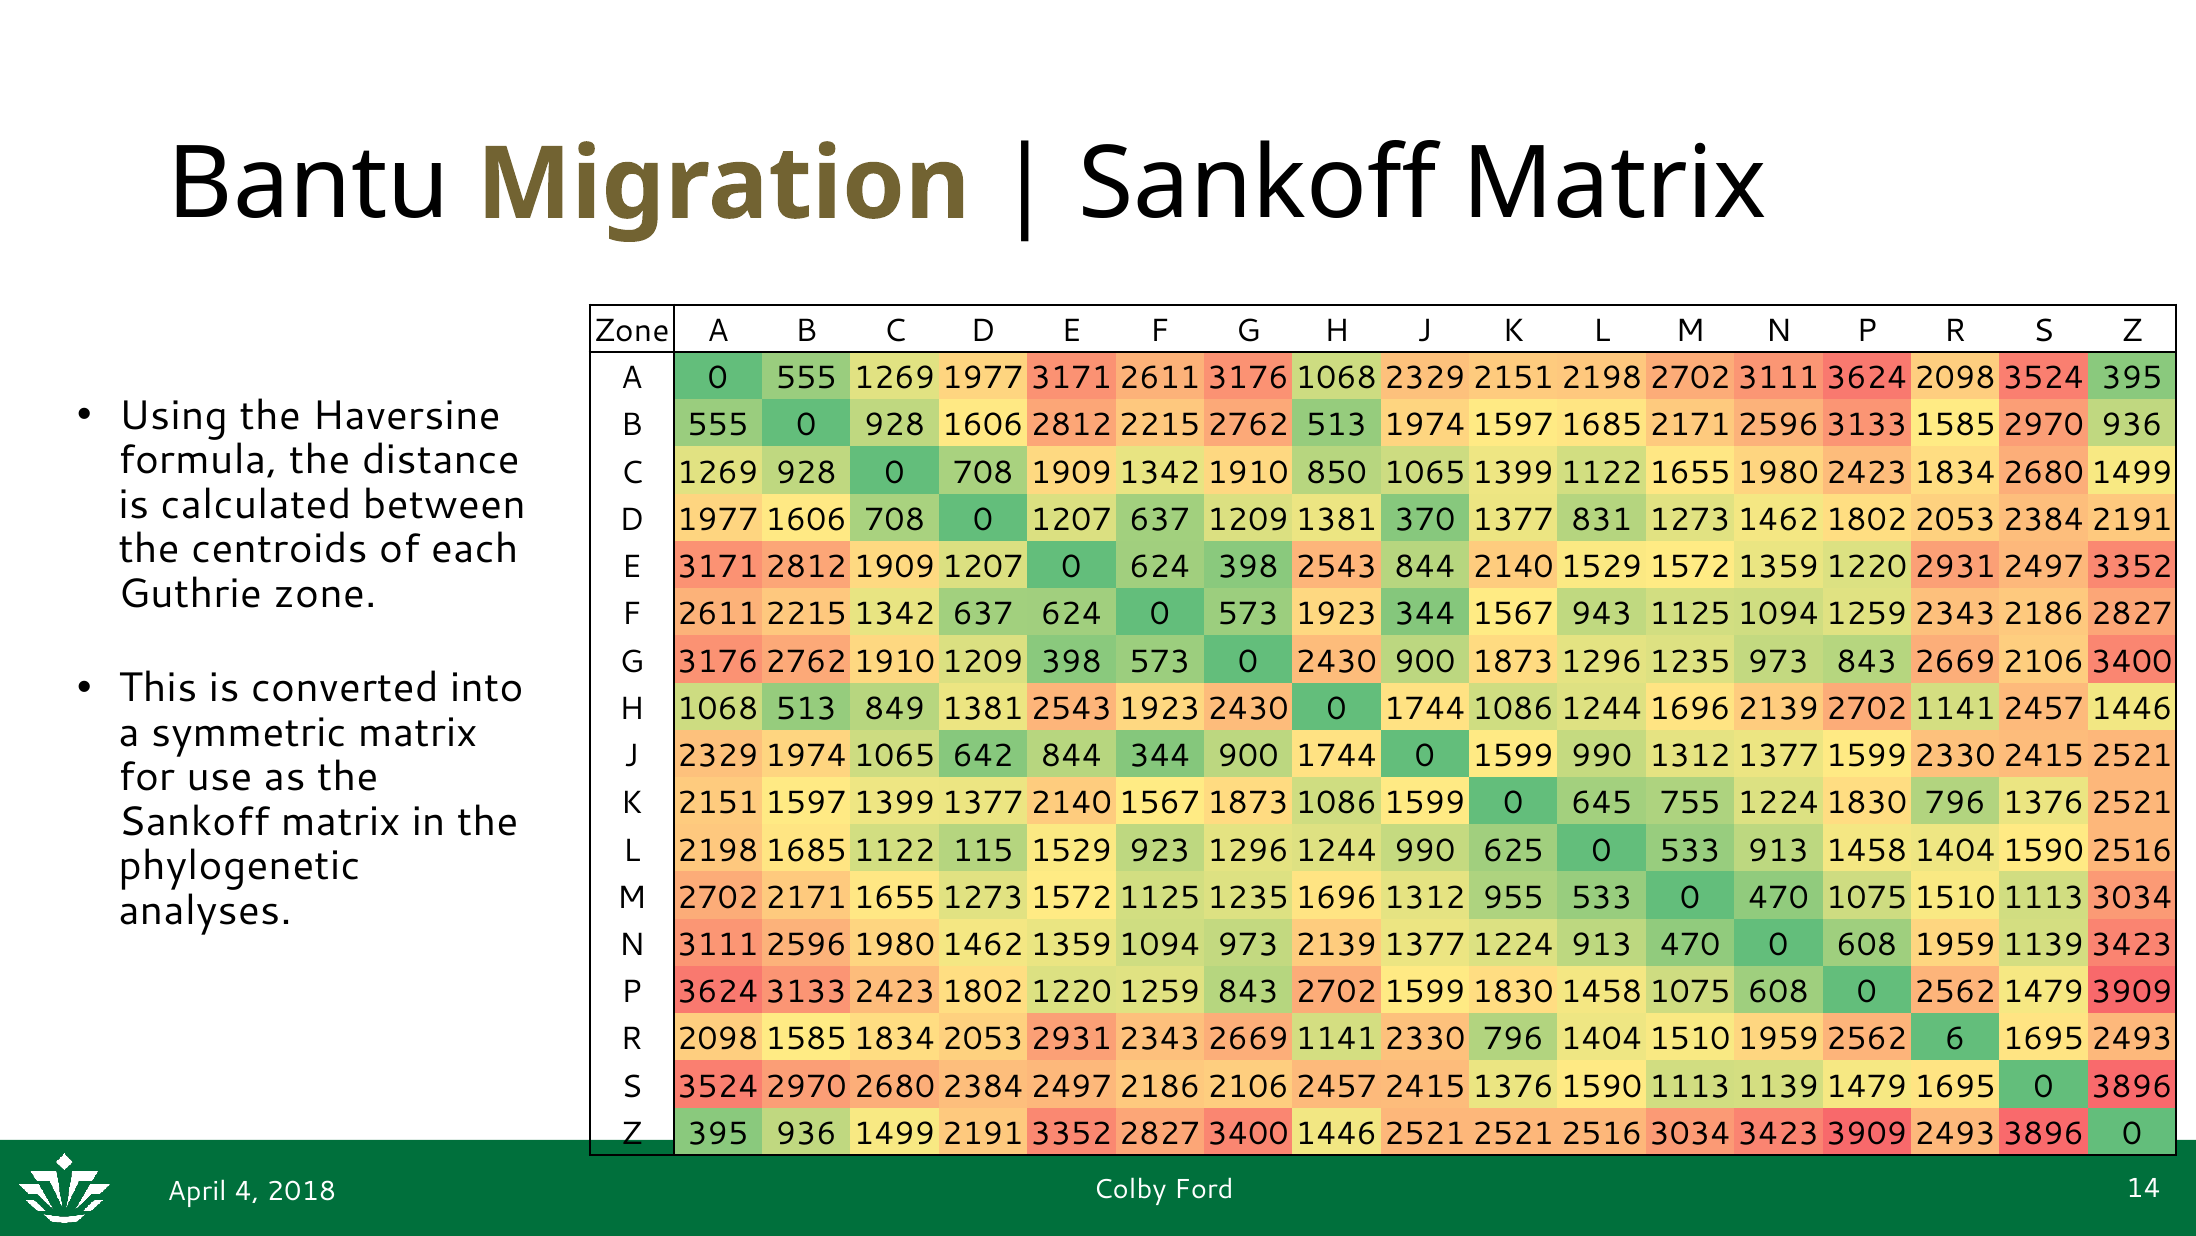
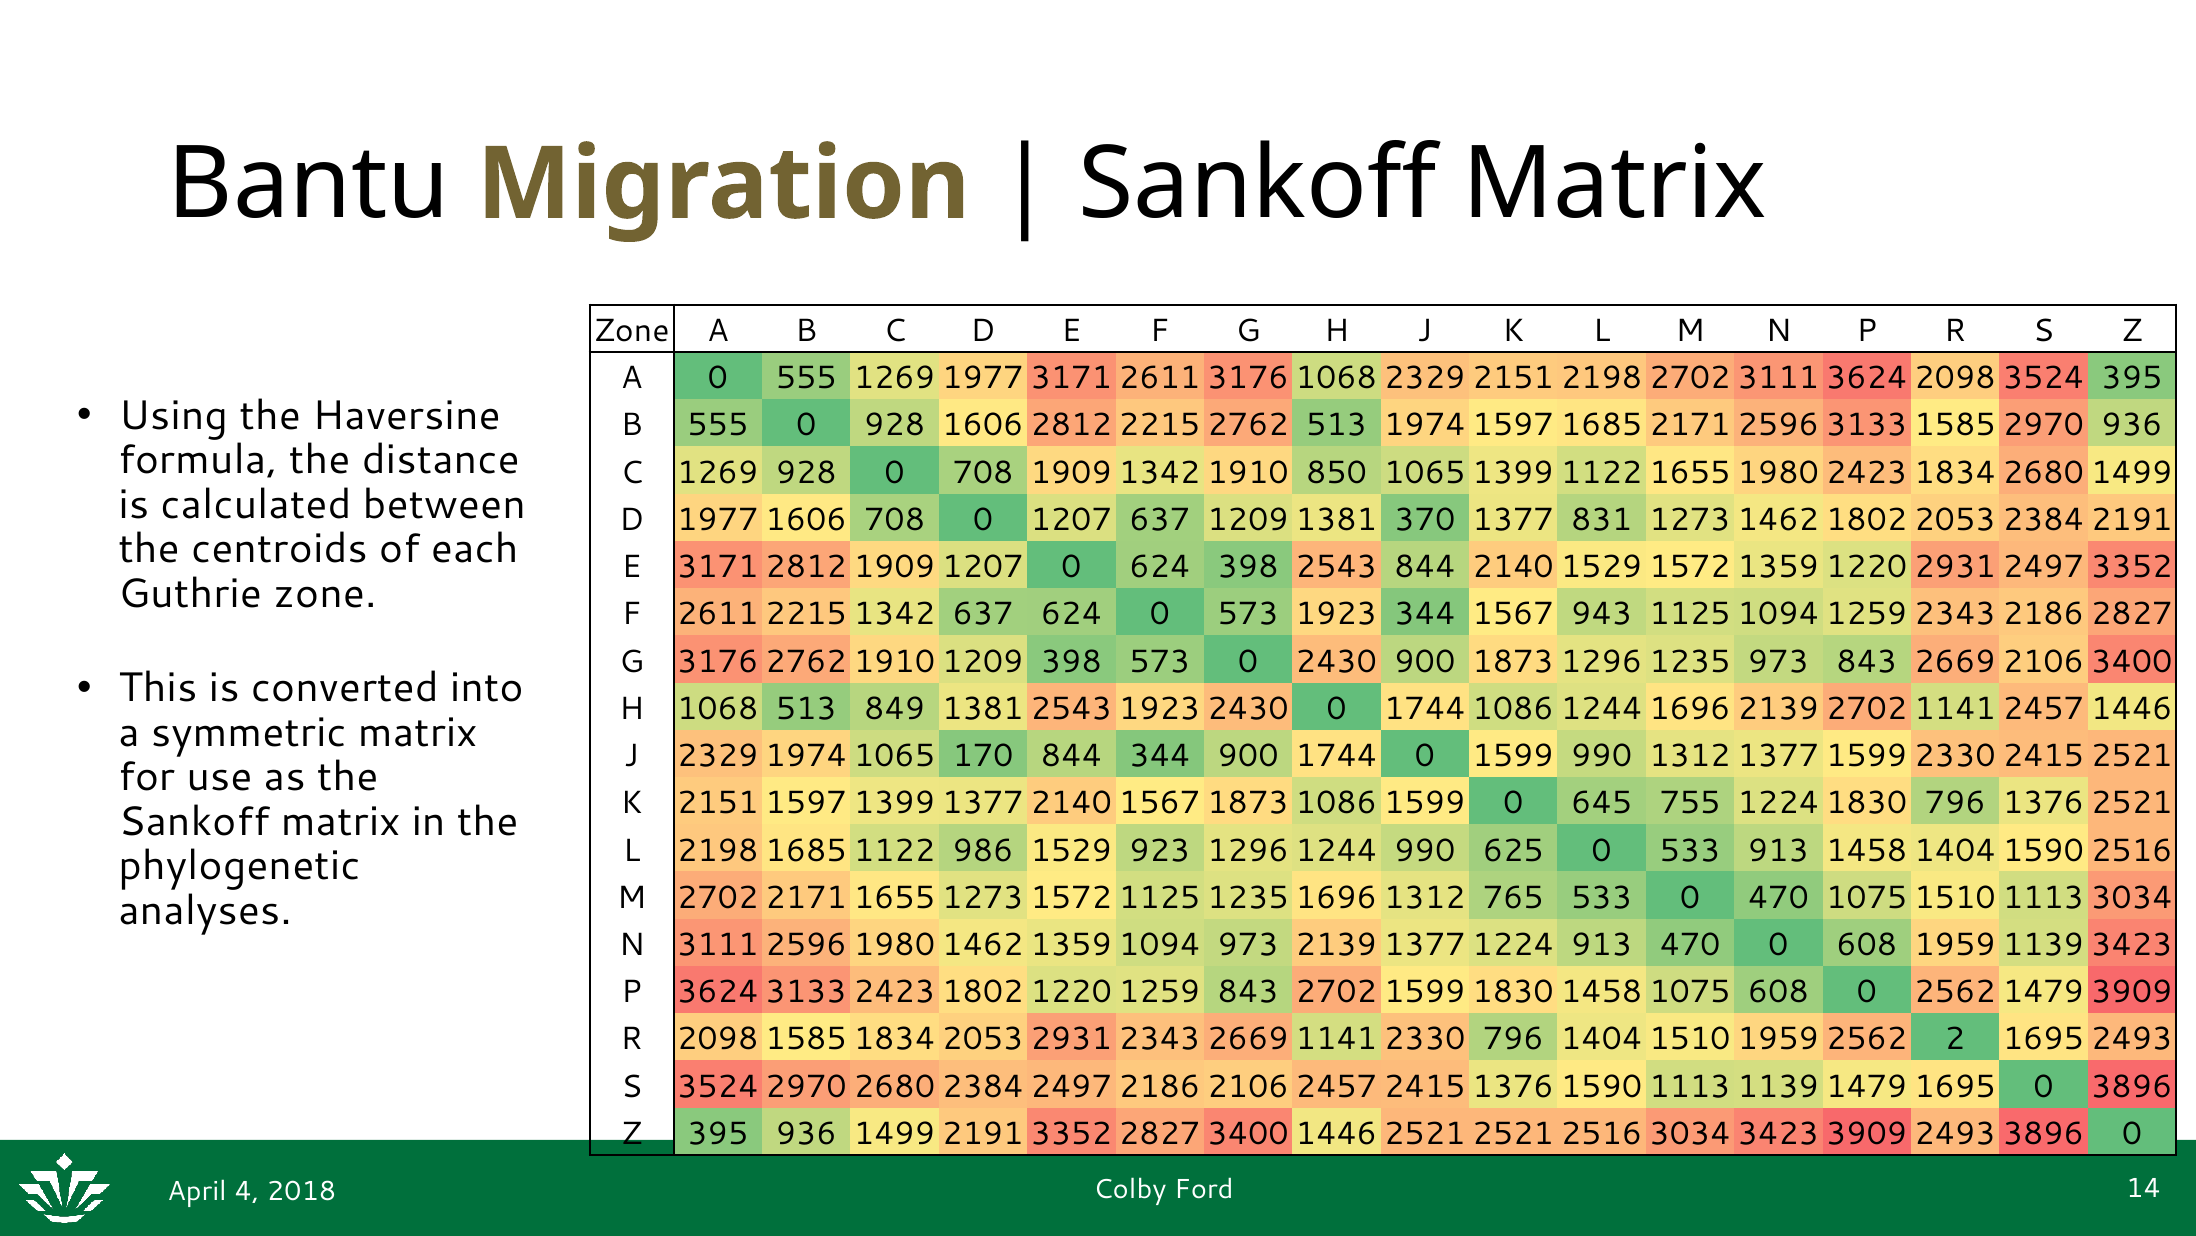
642: 642 -> 170 (983, 756)
115: 115 -> 986 (983, 850)
955: 955 -> 765 (1513, 897)
6: 6 -> 2 (1955, 1039)
